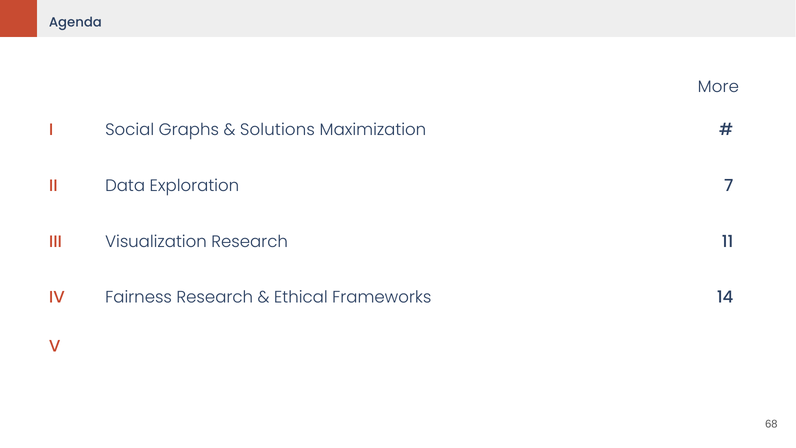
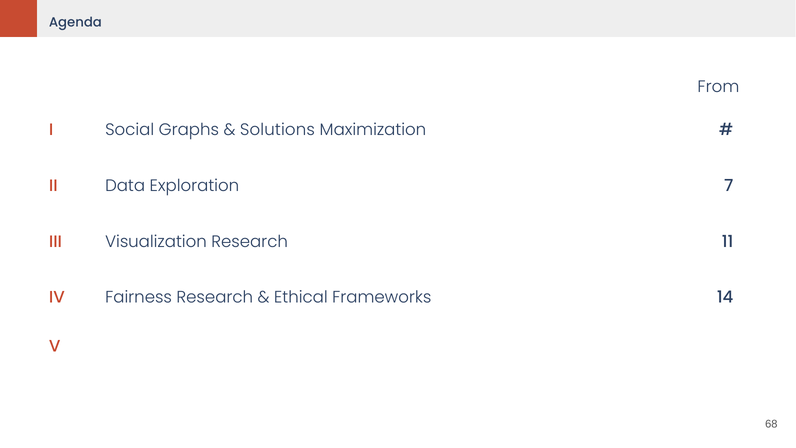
More: More -> From (718, 87)
